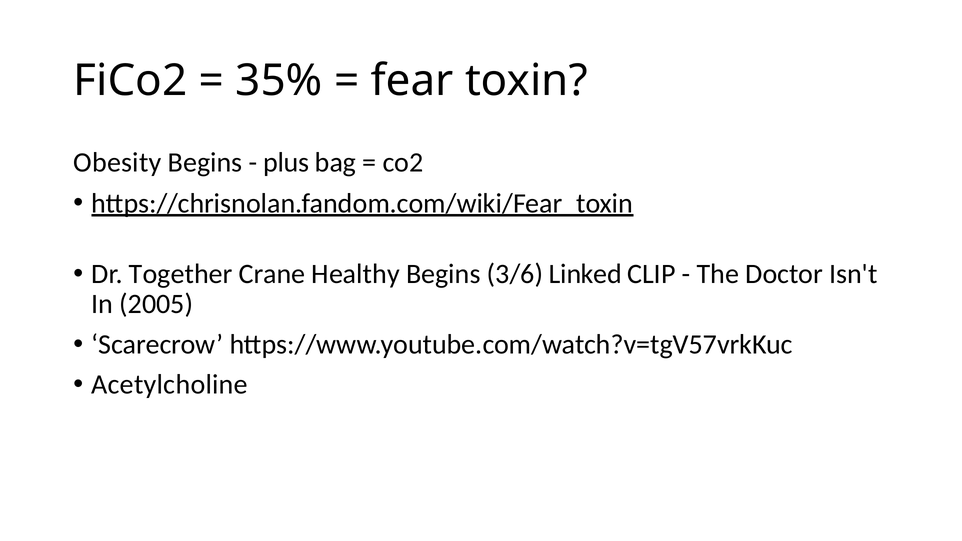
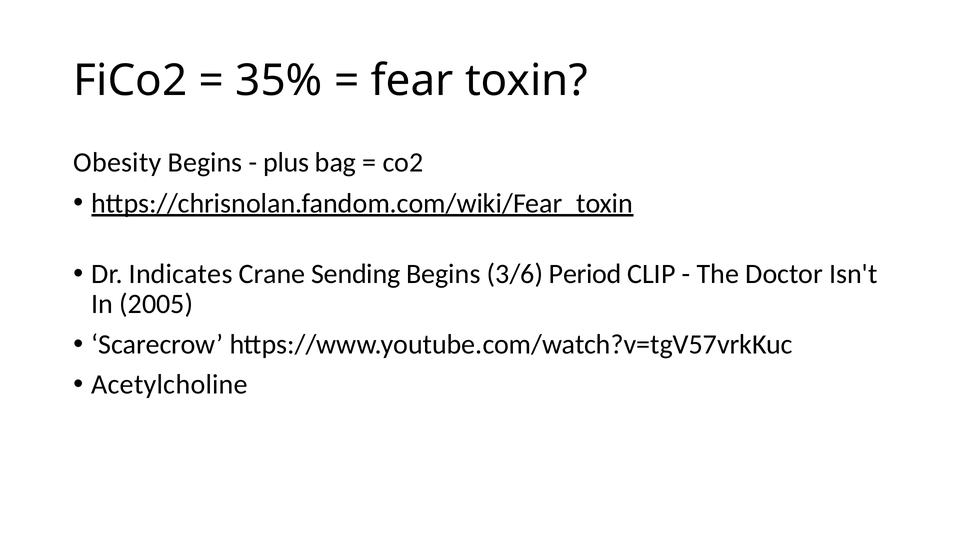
Together: Together -> Indicates (181, 274)
Healthy: Healthy -> Sending (356, 274)
Linked: Linked -> Period (585, 274)
